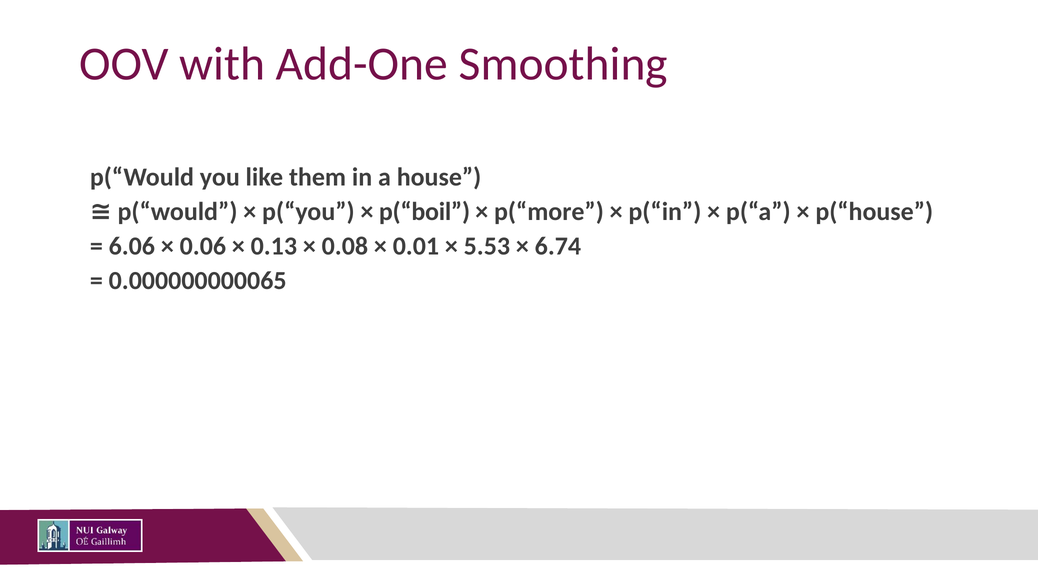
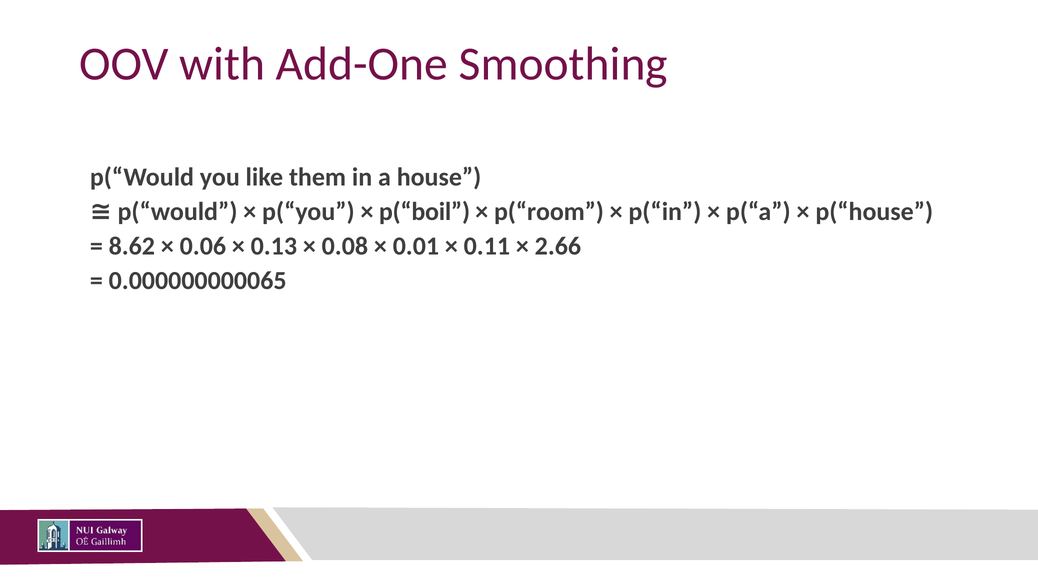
p(“more: p(“more -> p(“room (549, 212)
6.06: 6.06 -> 8.62 (132, 246)
5.53: 5.53 -> 0.11 (487, 246)
6.74: 6.74 -> 2.66 (558, 246)
